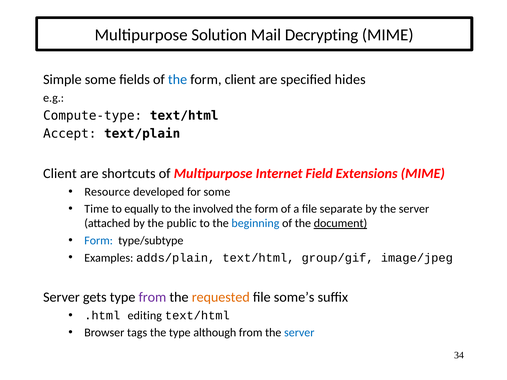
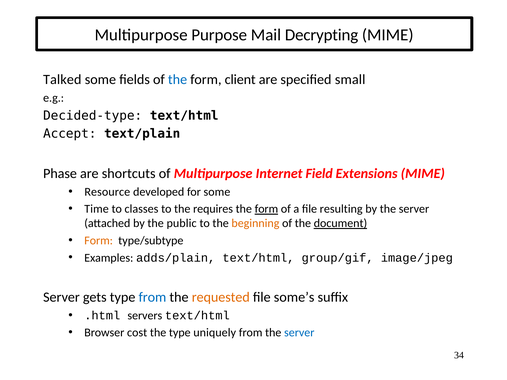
Solution: Solution -> Purpose (219, 35)
Simple: Simple -> Talked (62, 80)
hides: hides -> small (350, 80)
Compute-type: Compute-type -> Decided-type (93, 116)
Client: Client -> Phase (60, 174)
equally: equally -> classes (141, 209)
involved: involved -> requires (213, 209)
form underline: none -> present (266, 209)
separate: separate -> resulting (341, 209)
beginning colour: blue -> orange (255, 224)
Form colour: blue -> orange (99, 241)
from colour: purple -> blue (152, 297)
editing: editing -> servers (145, 316)
tags: tags -> cost (137, 333)
although: although -> uniquely (215, 333)
